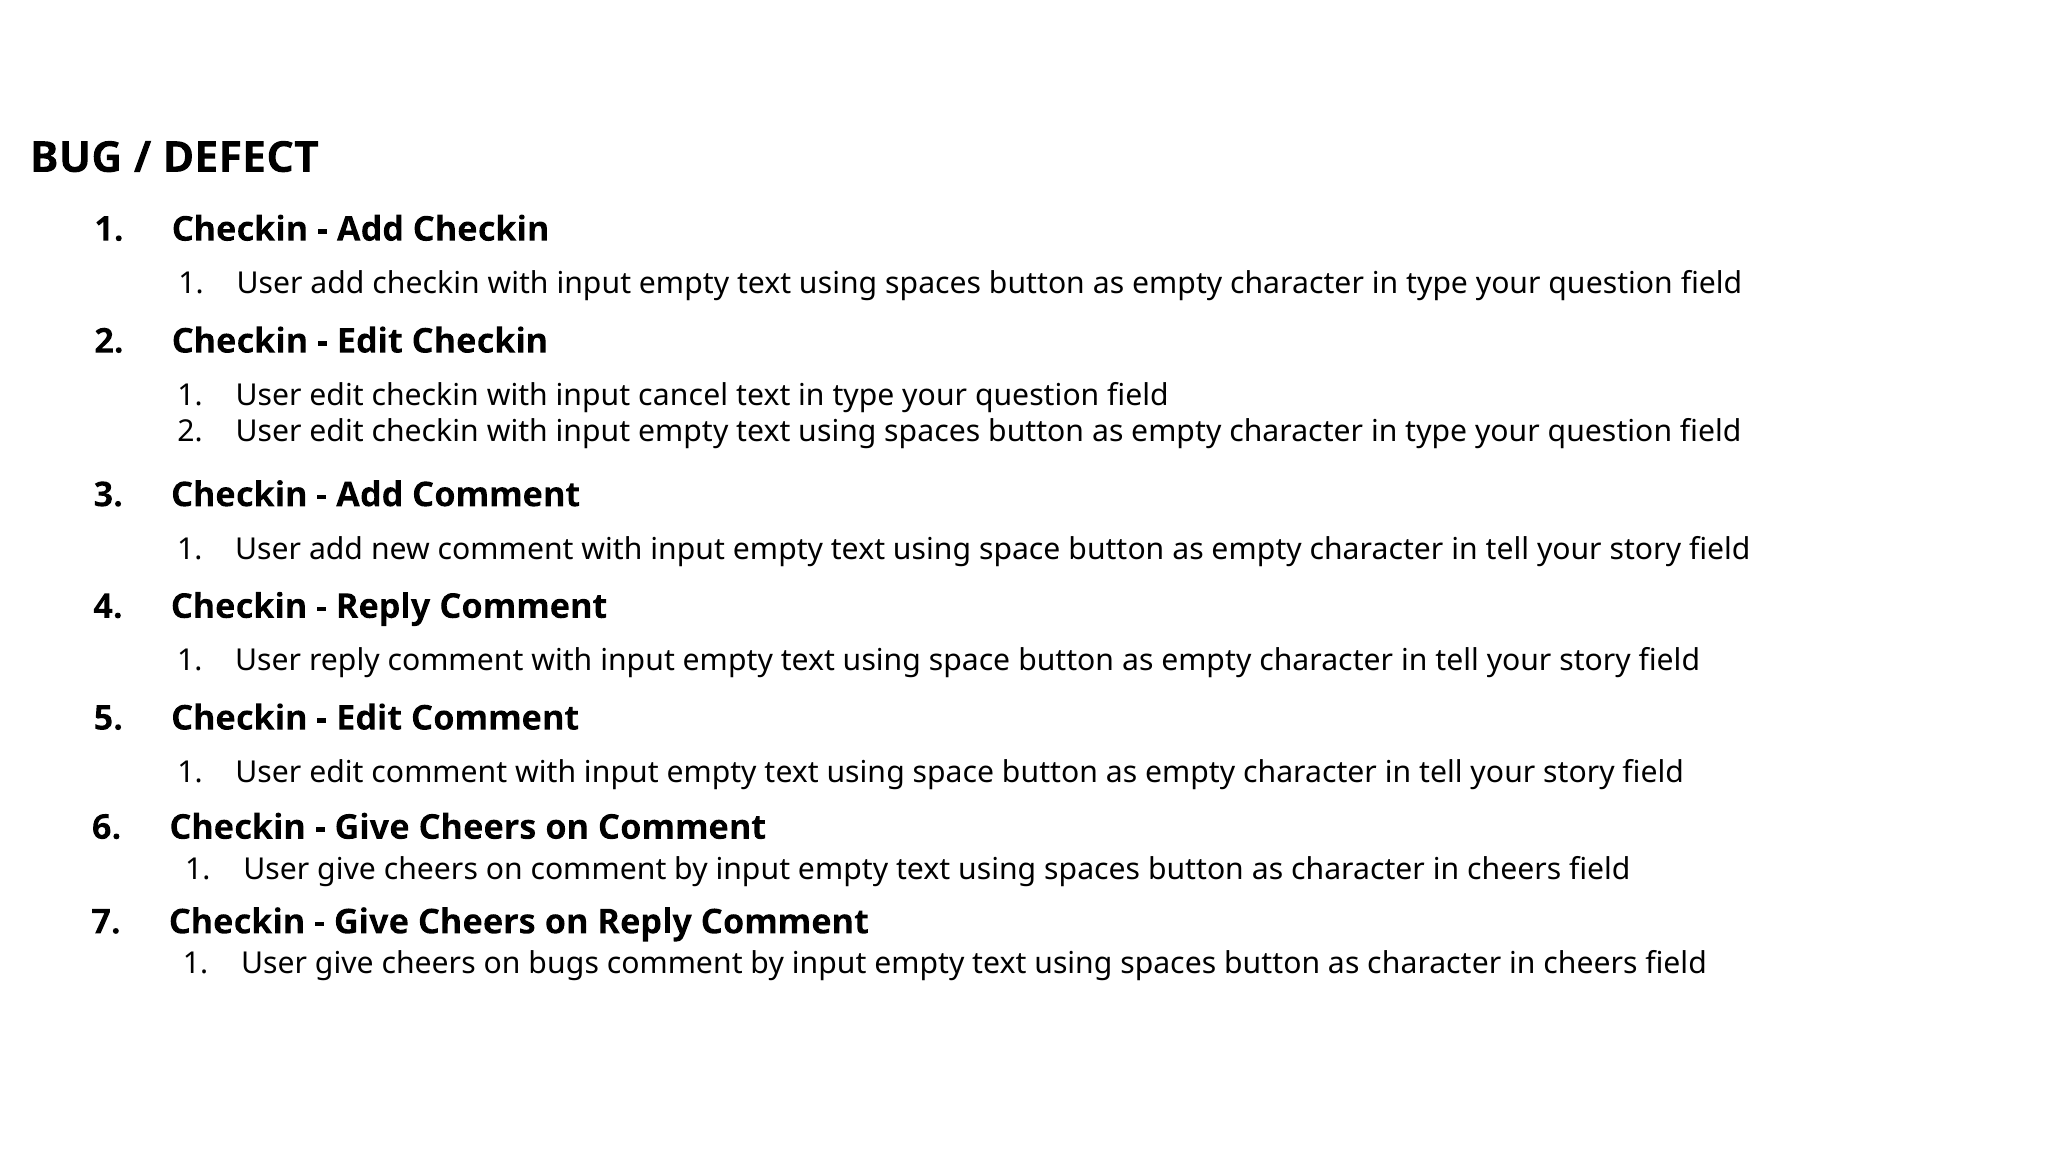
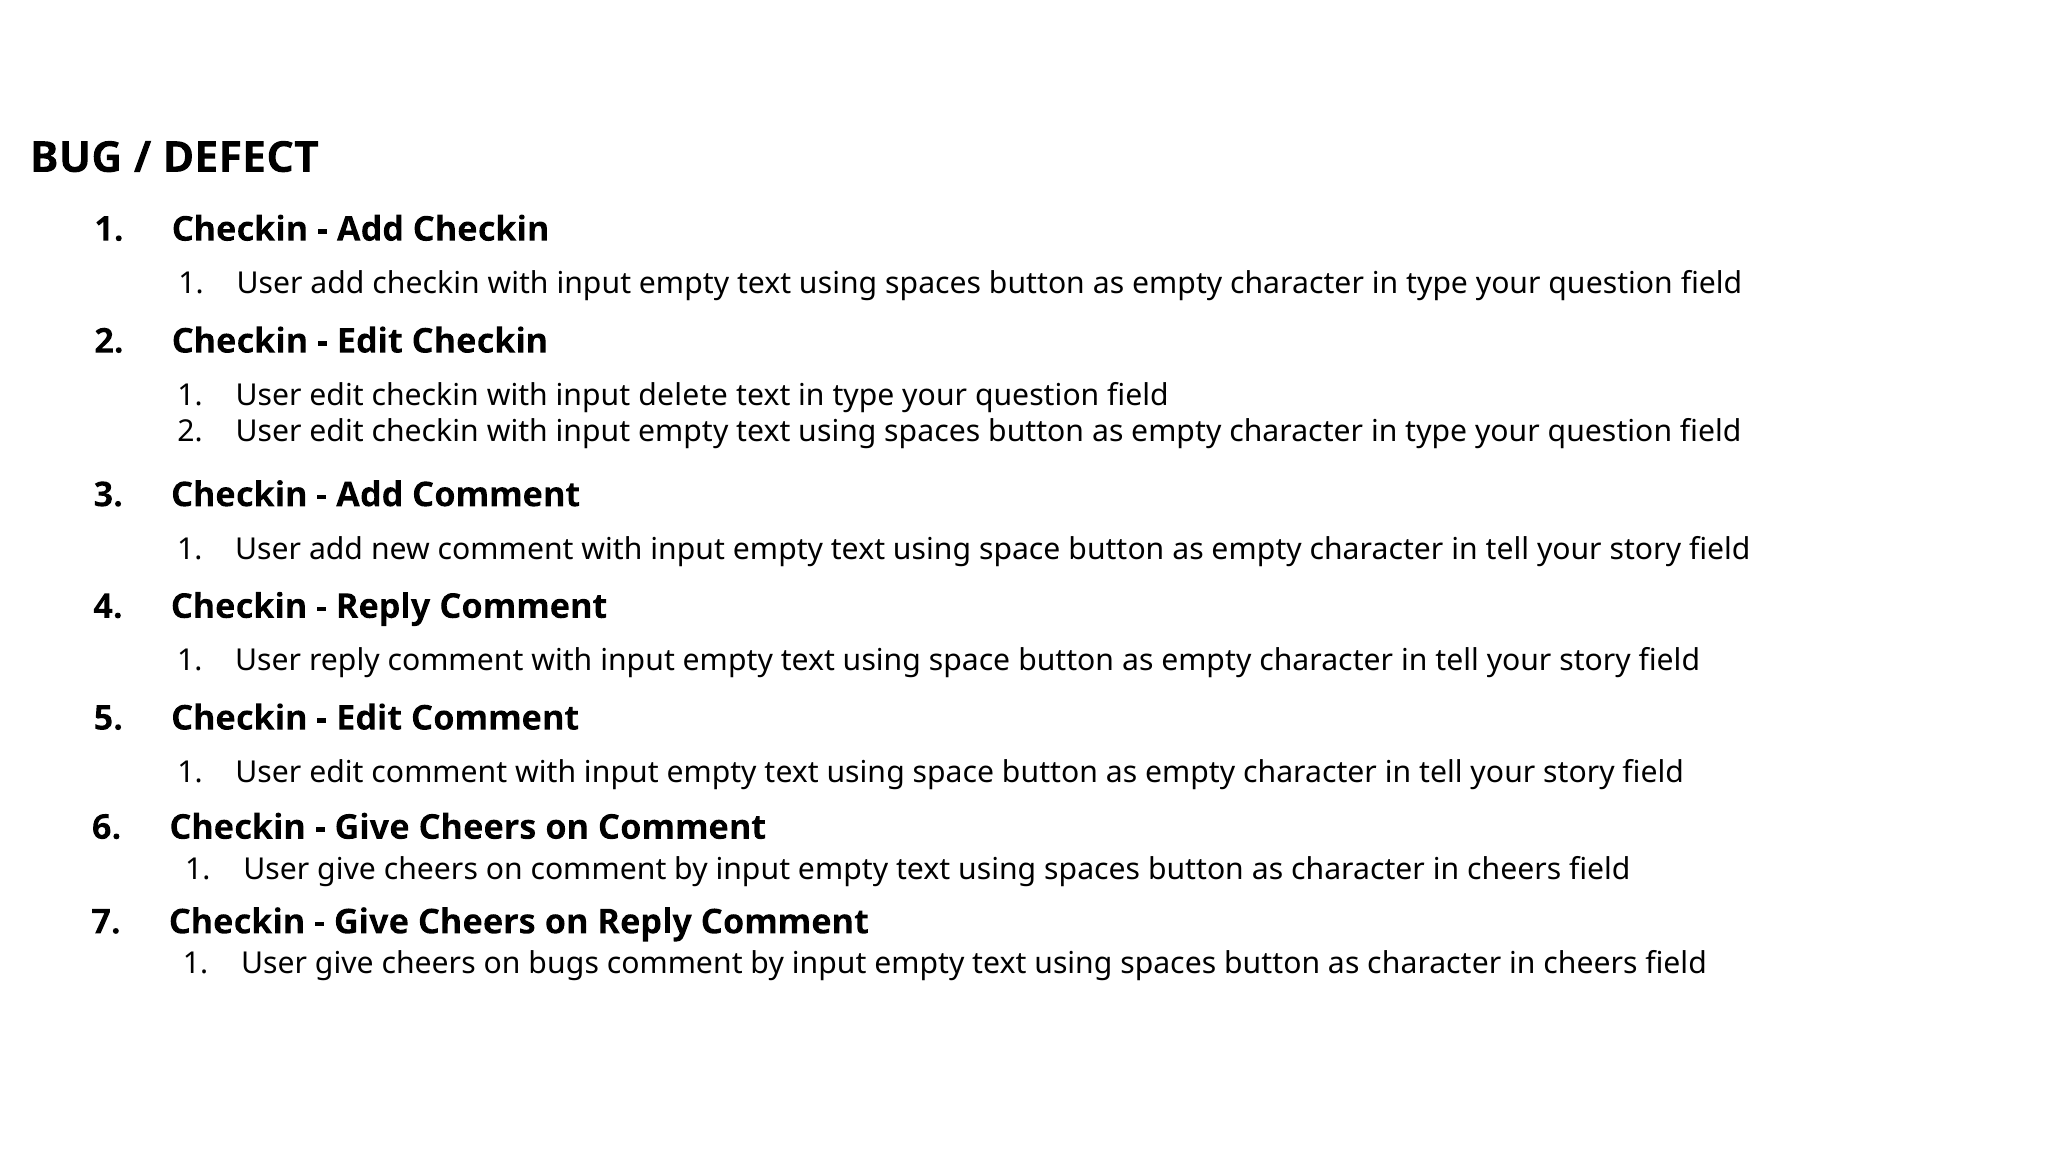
cancel: cancel -> delete (683, 395)
